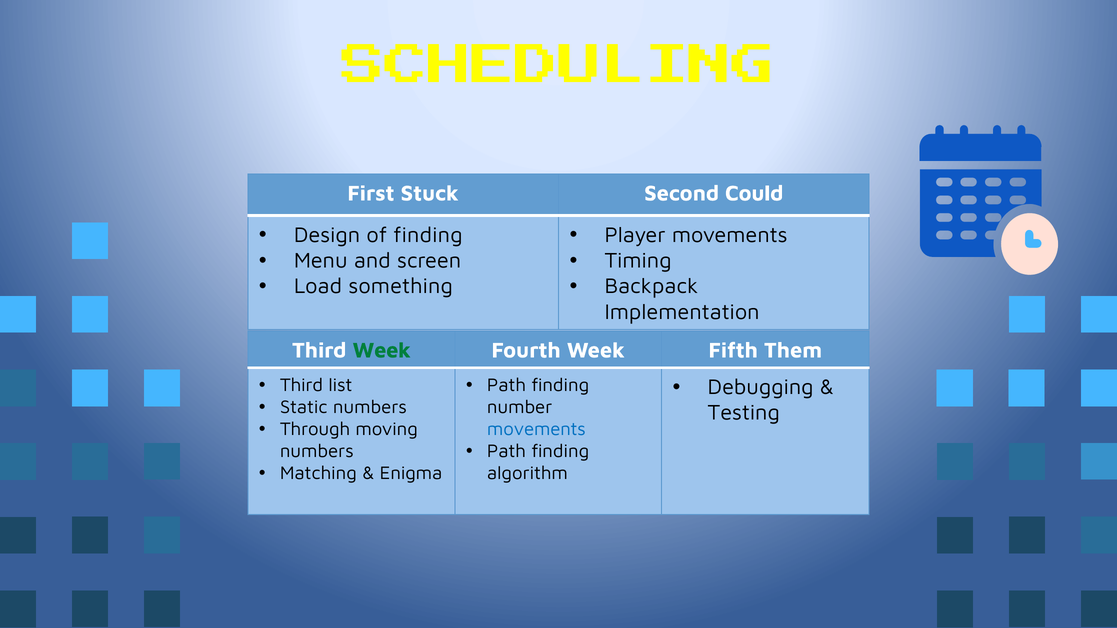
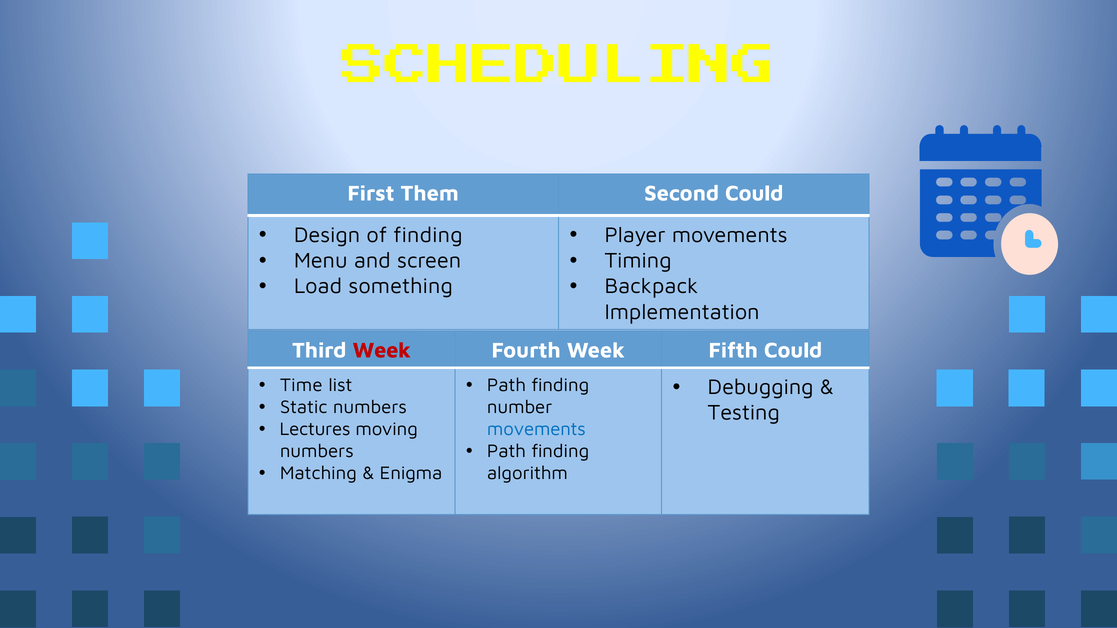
Stuck: Stuck -> Them (430, 193)
Week colour: green -> red (382, 350)
Fifth Them: Them -> Could (793, 350)
Third: Third -> Time (301, 385)
Through: Through -> Lectures (315, 429)
